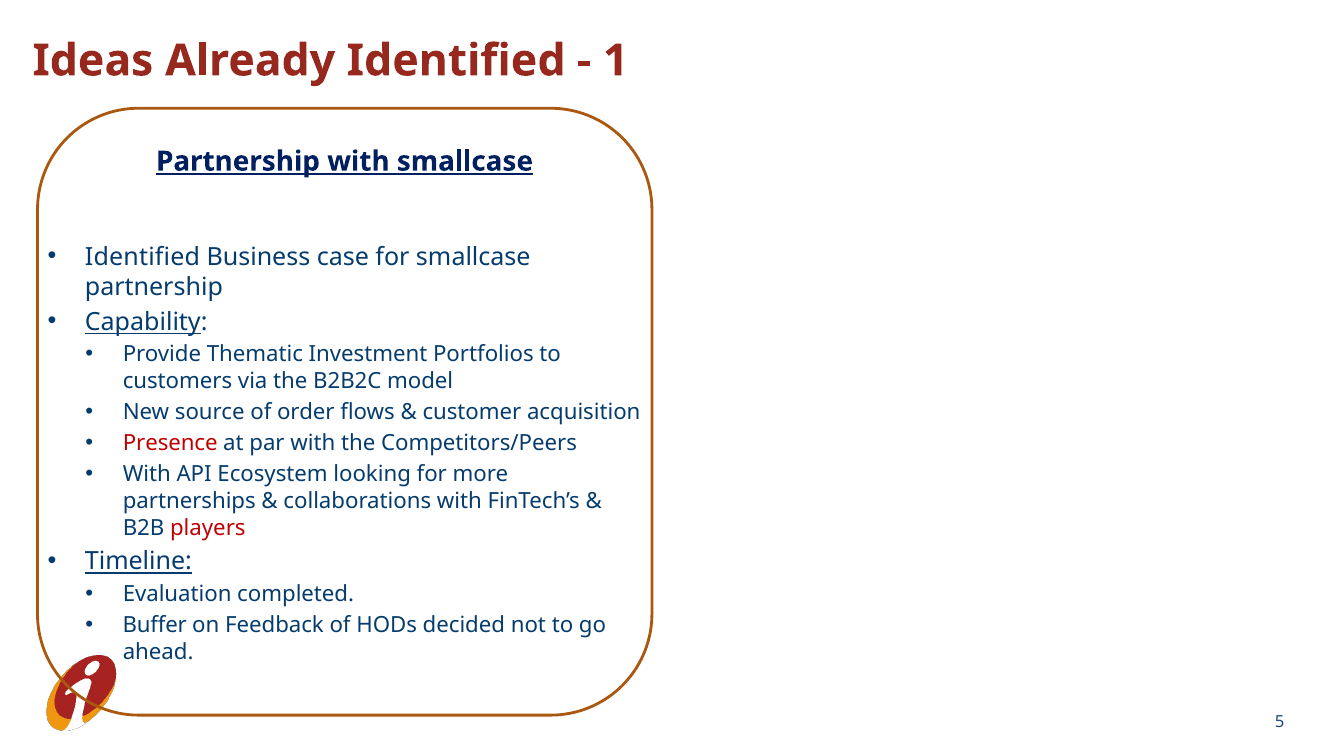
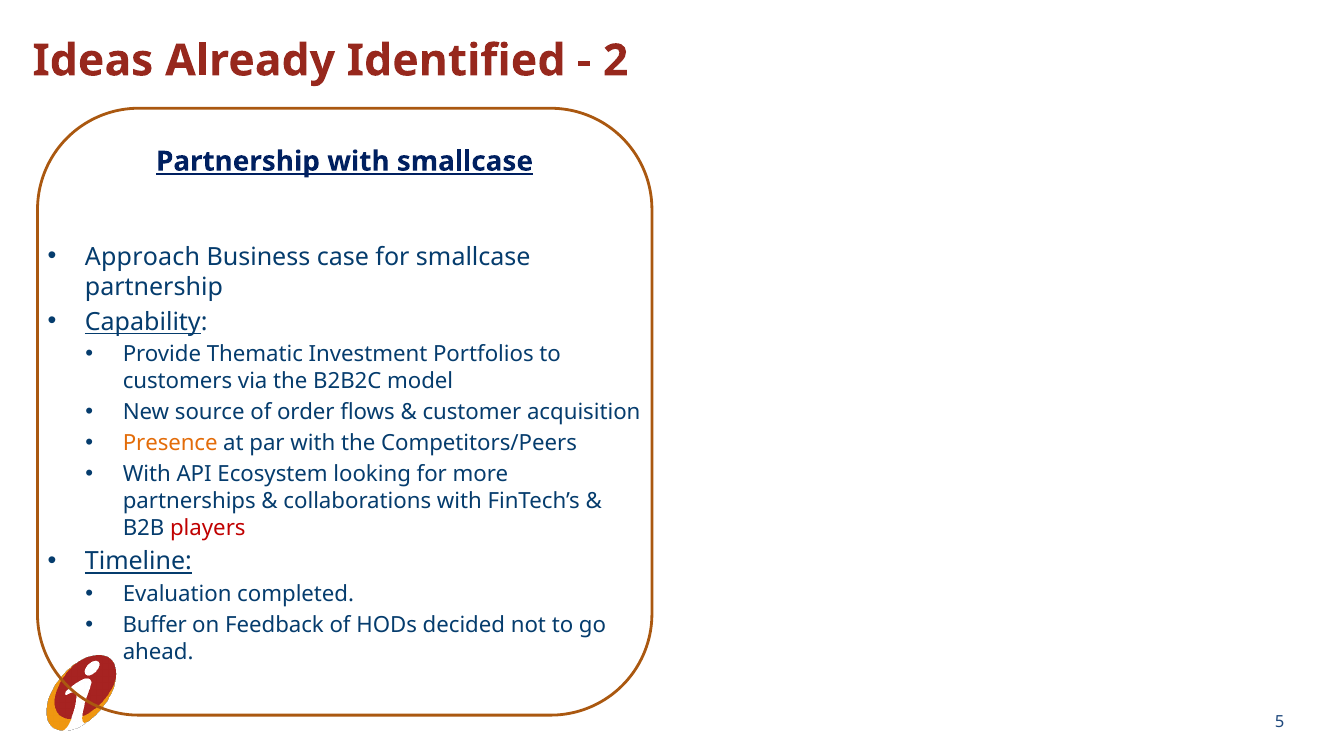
1: 1 -> 2 (616, 61)
Identified: Identified -> Approach (142, 257)
Presence colour: red -> orange (170, 444)
